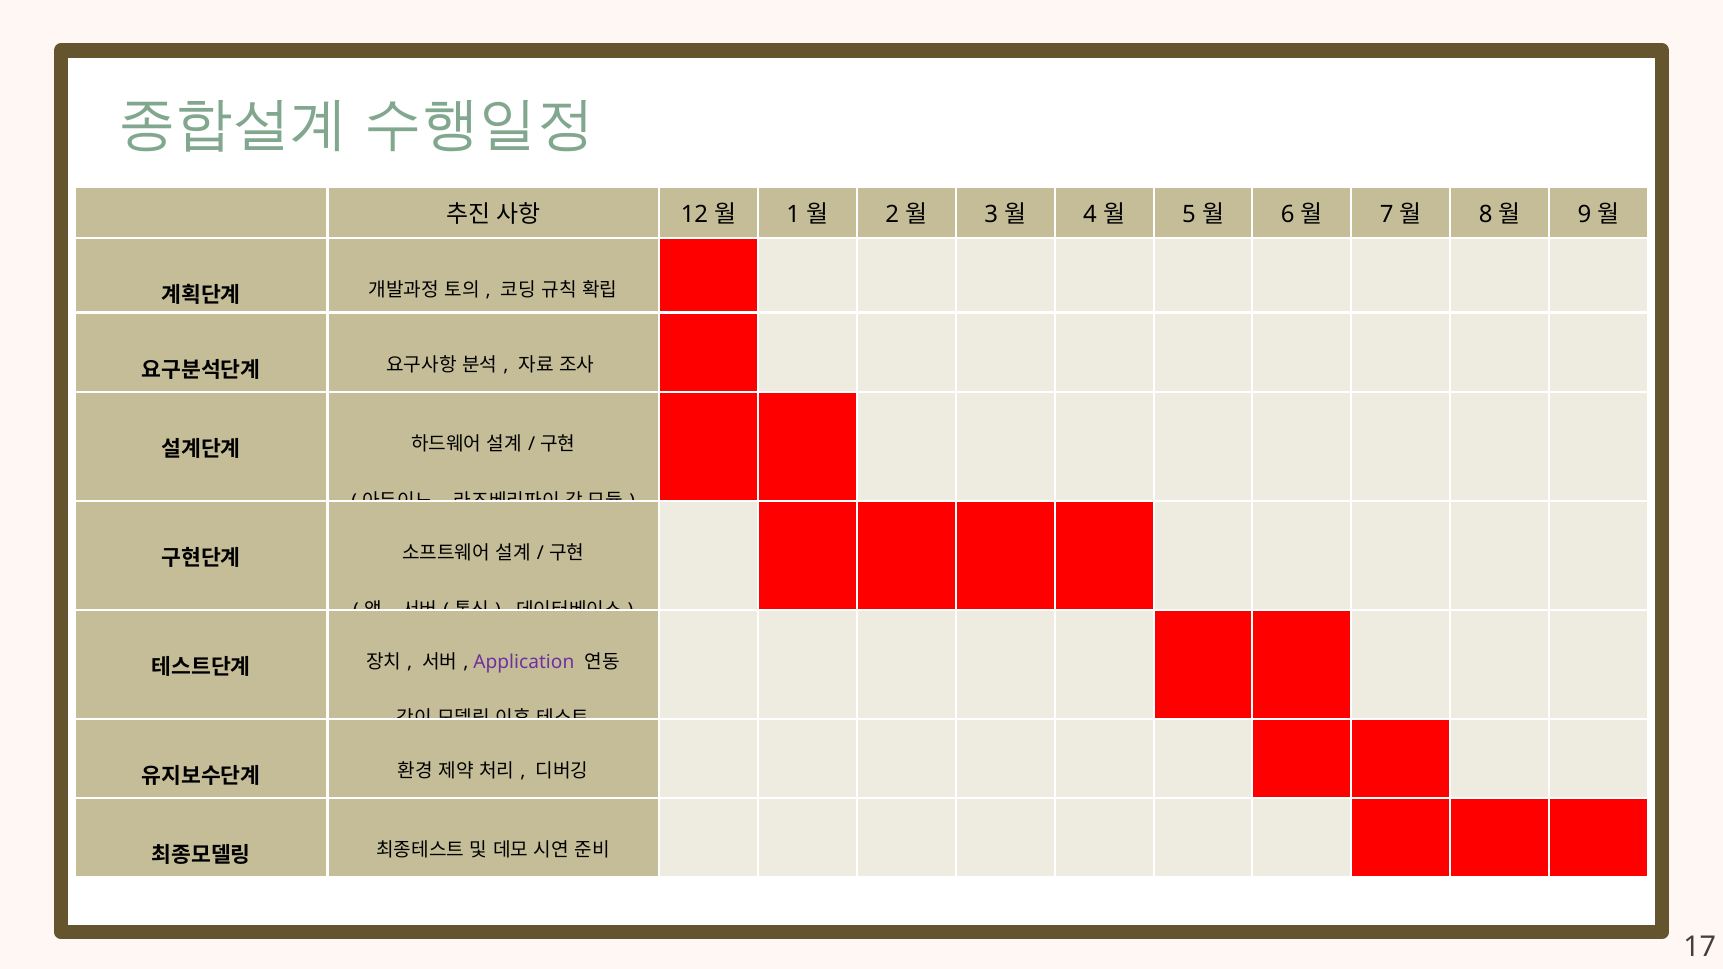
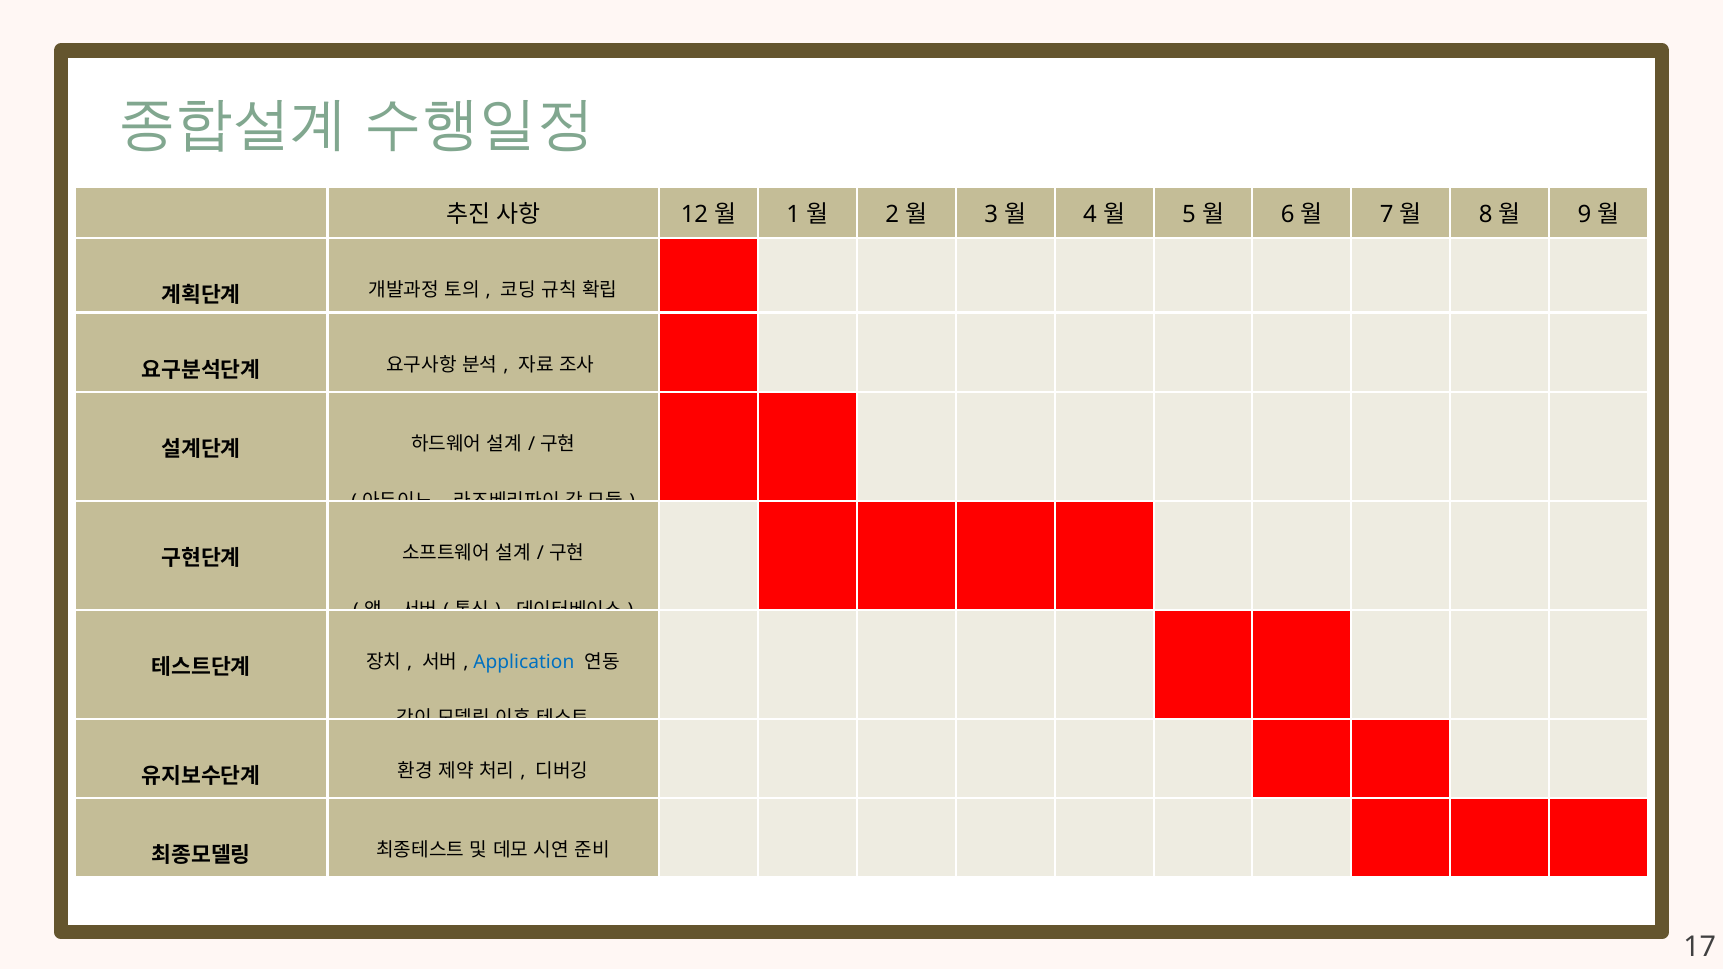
Application colour: purple -> blue (524, 663)
